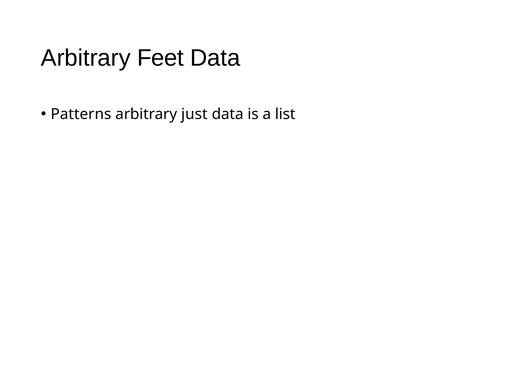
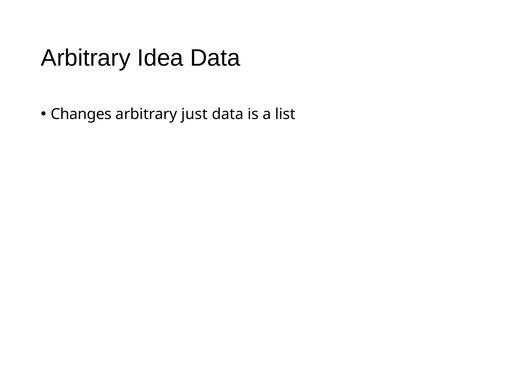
Feet: Feet -> Idea (160, 58)
Patterns: Patterns -> Changes (81, 114)
